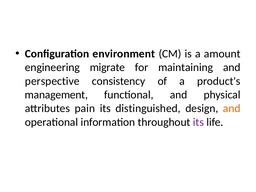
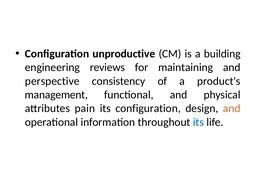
environment: environment -> unproductive (124, 54)
amount: amount -> building (222, 54)
migrate: migrate -> reviews (107, 67)
its distinguished: distinguished -> configuration (148, 108)
its colour: purple -> blue (198, 122)
